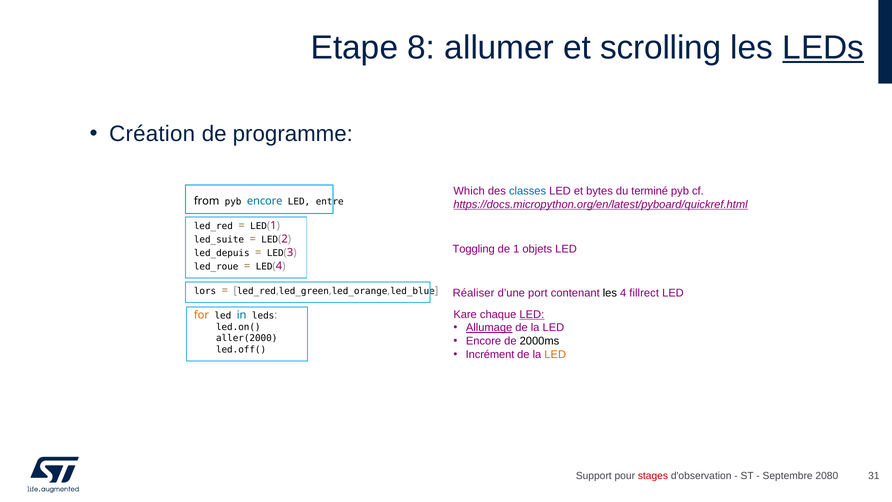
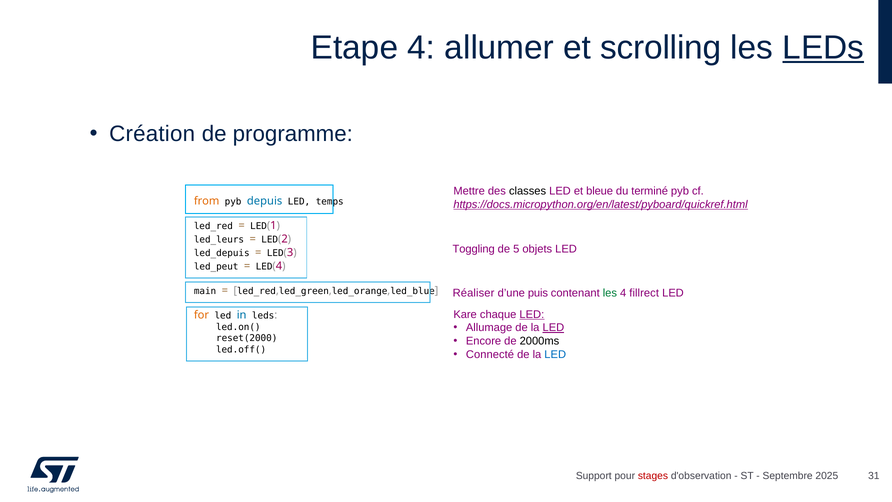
Etape 8: 8 -> 4 (421, 48)
Which: Which -> Mettre (469, 191)
classes colour: blue -> black (528, 191)
bytes: bytes -> bleue (600, 191)
from colour: black -> orange (207, 201)
pyb encore: encore -> depuis (265, 201)
entre: entre -> temps (330, 202)
led_suite: led_suite -> led_leurs (219, 240)
1: 1 -> 5 (516, 249)
led_roue: led_roue -> led_peut (216, 266)
lors: lors -> main (205, 291)
port: port -> puis (538, 293)
les colour: black -> green (610, 293)
Allumage underline: present -> none (489, 328)
LED underline: none -> present (553, 328)
aller(2000: aller(2000 -> reset(2000 (247, 338)
Incrément: Incrément -> Connecté (490, 354)
LED colour: orange -> blue (555, 354)
2080: 2080 -> 2025 (827, 476)
